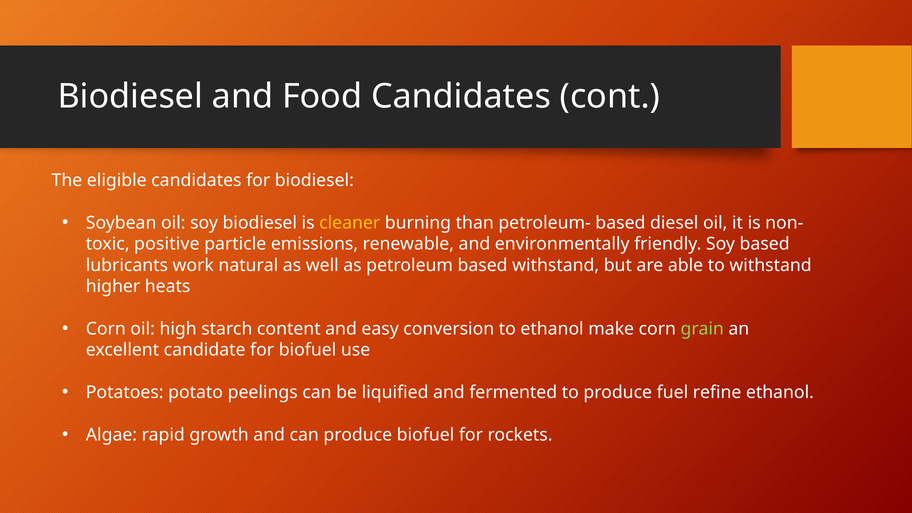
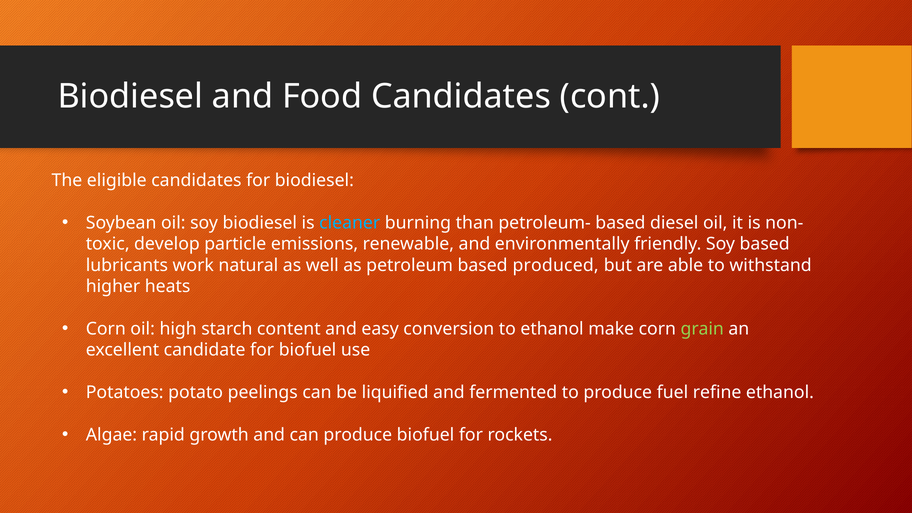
cleaner colour: yellow -> light blue (350, 223)
positive: positive -> develop (167, 244)
based withstand: withstand -> produced (556, 265)
